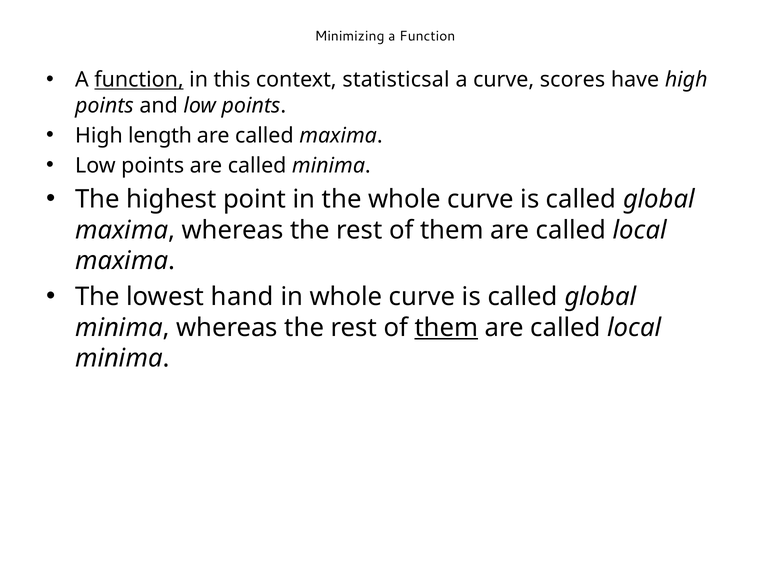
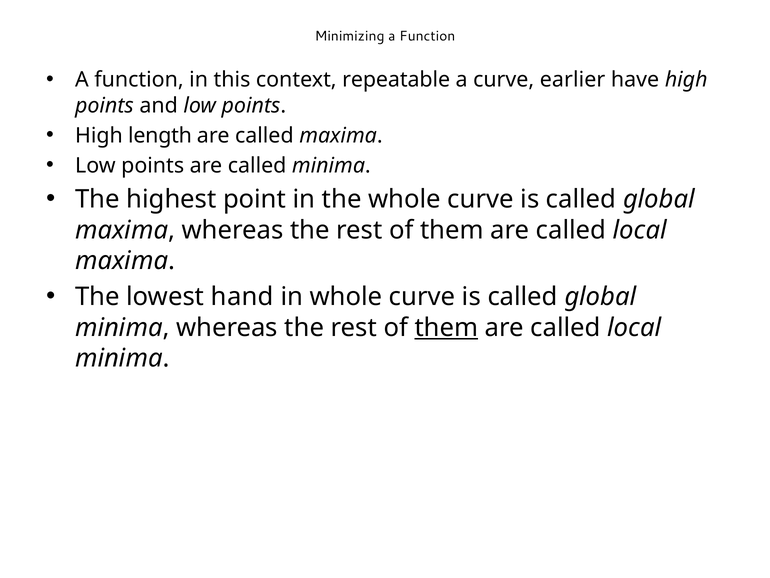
function underline: present -> none (139, 80)
statisticsal: statisticsal -> repeatable (396, 80)
scores: scores -> earlier (573, 80)
